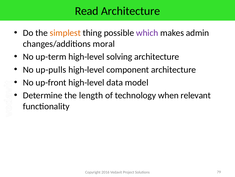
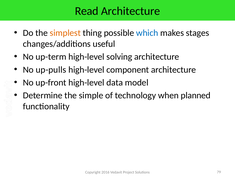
which colour: purple -> blue (147, 33)
admin: admin -> stages (198, 33)
moral: moral -> useful (104, 44)
length: length -> simple (91, 95)
relevant: relevant -> planned (196, 95)
